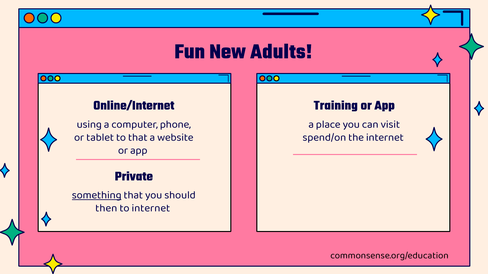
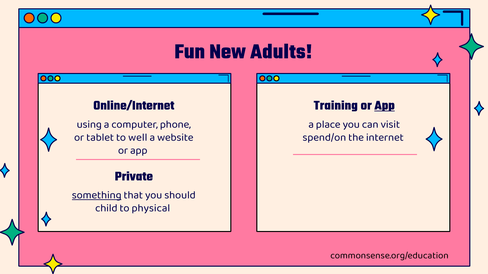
App underline: none -> present (385, 105)
to that: that -> well (138, 137)
then: then -> child (106, 208)
to internet: internet -> physical (151, 208)
